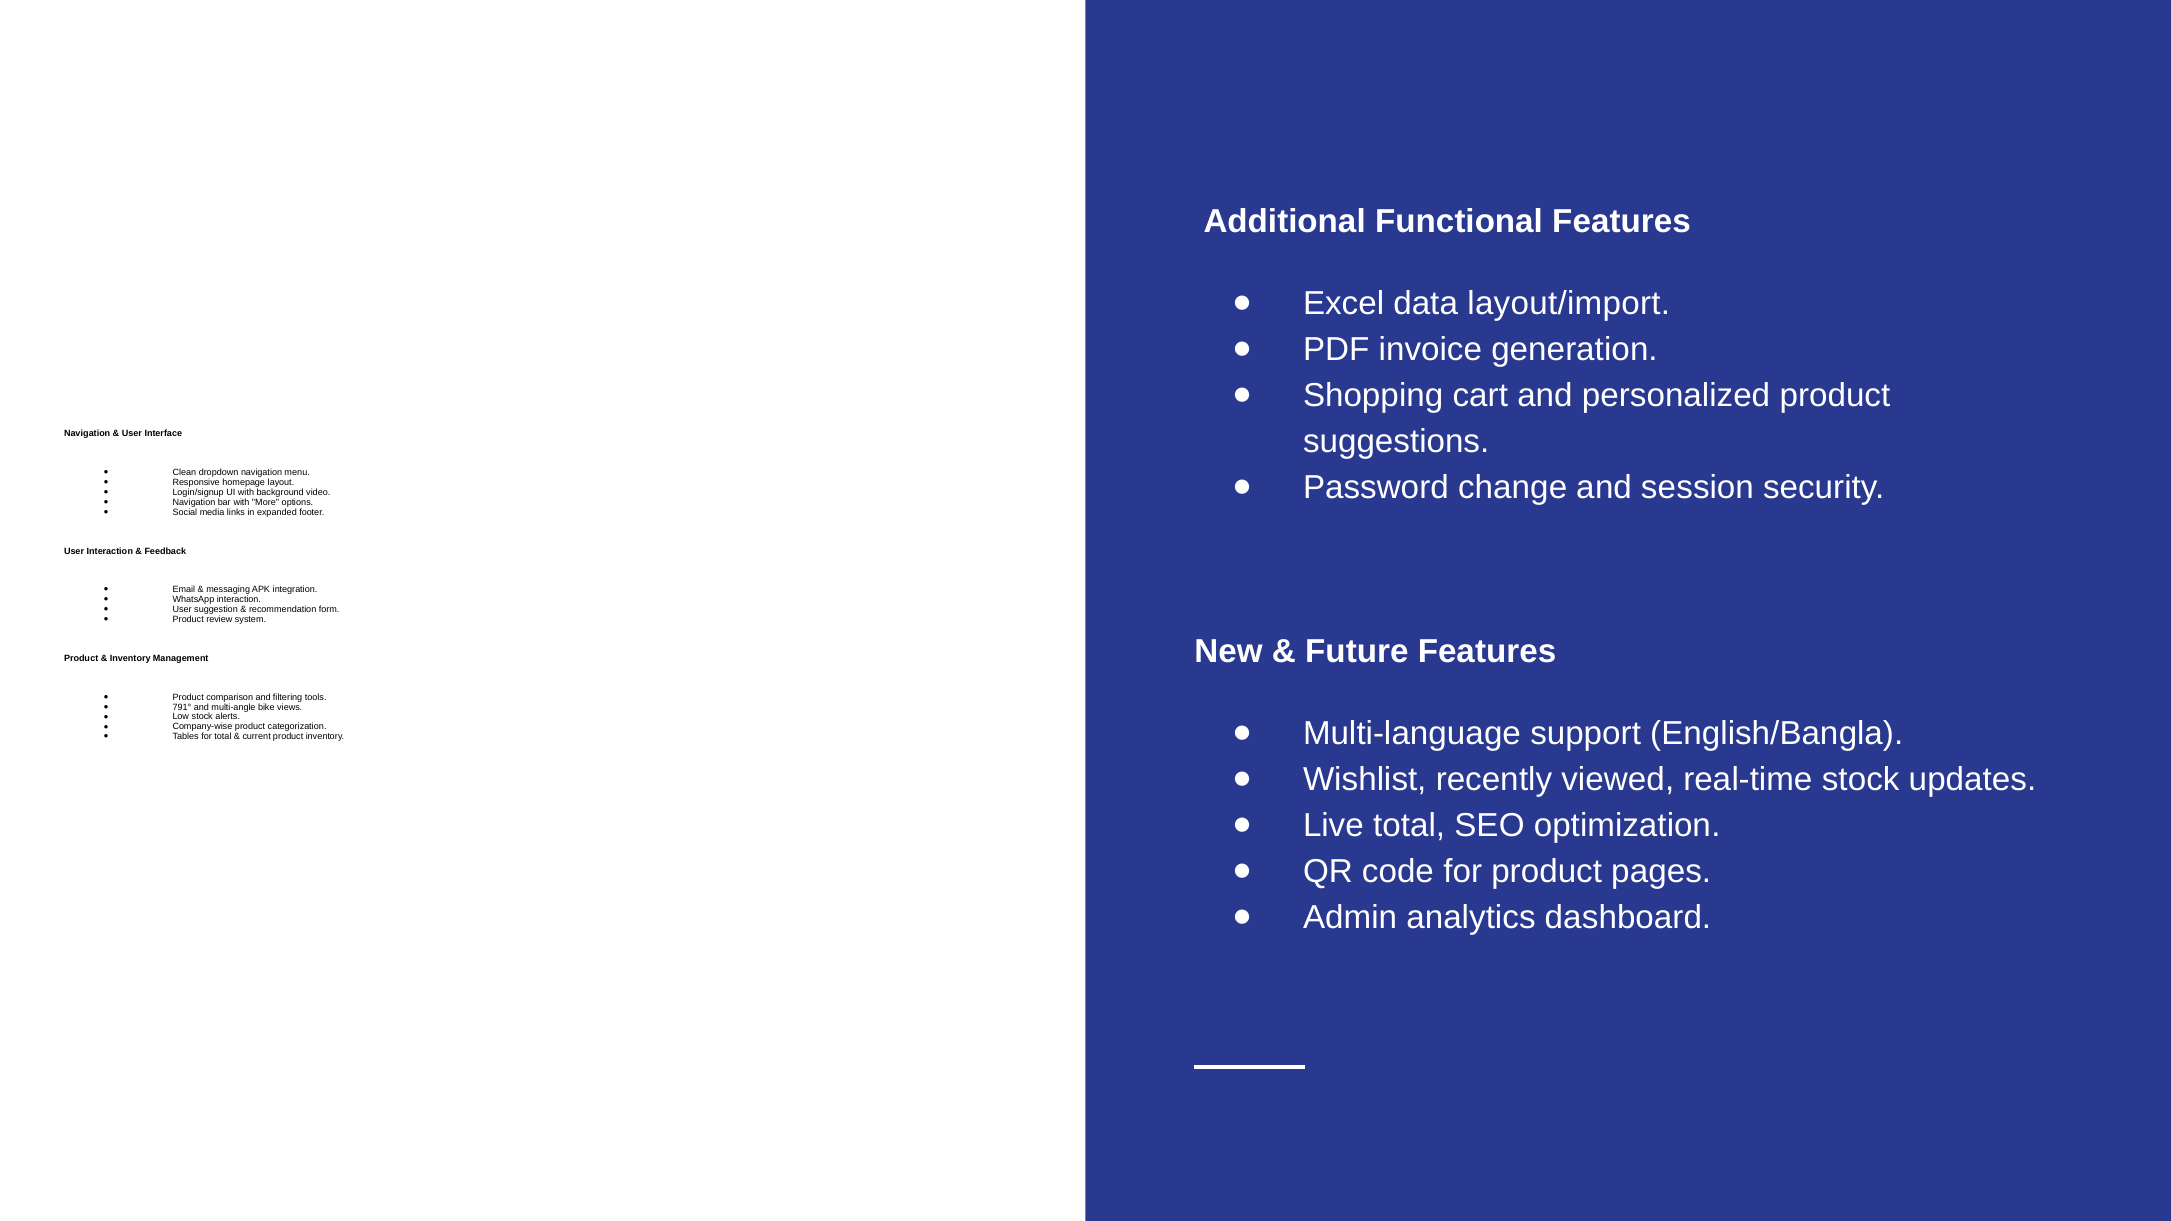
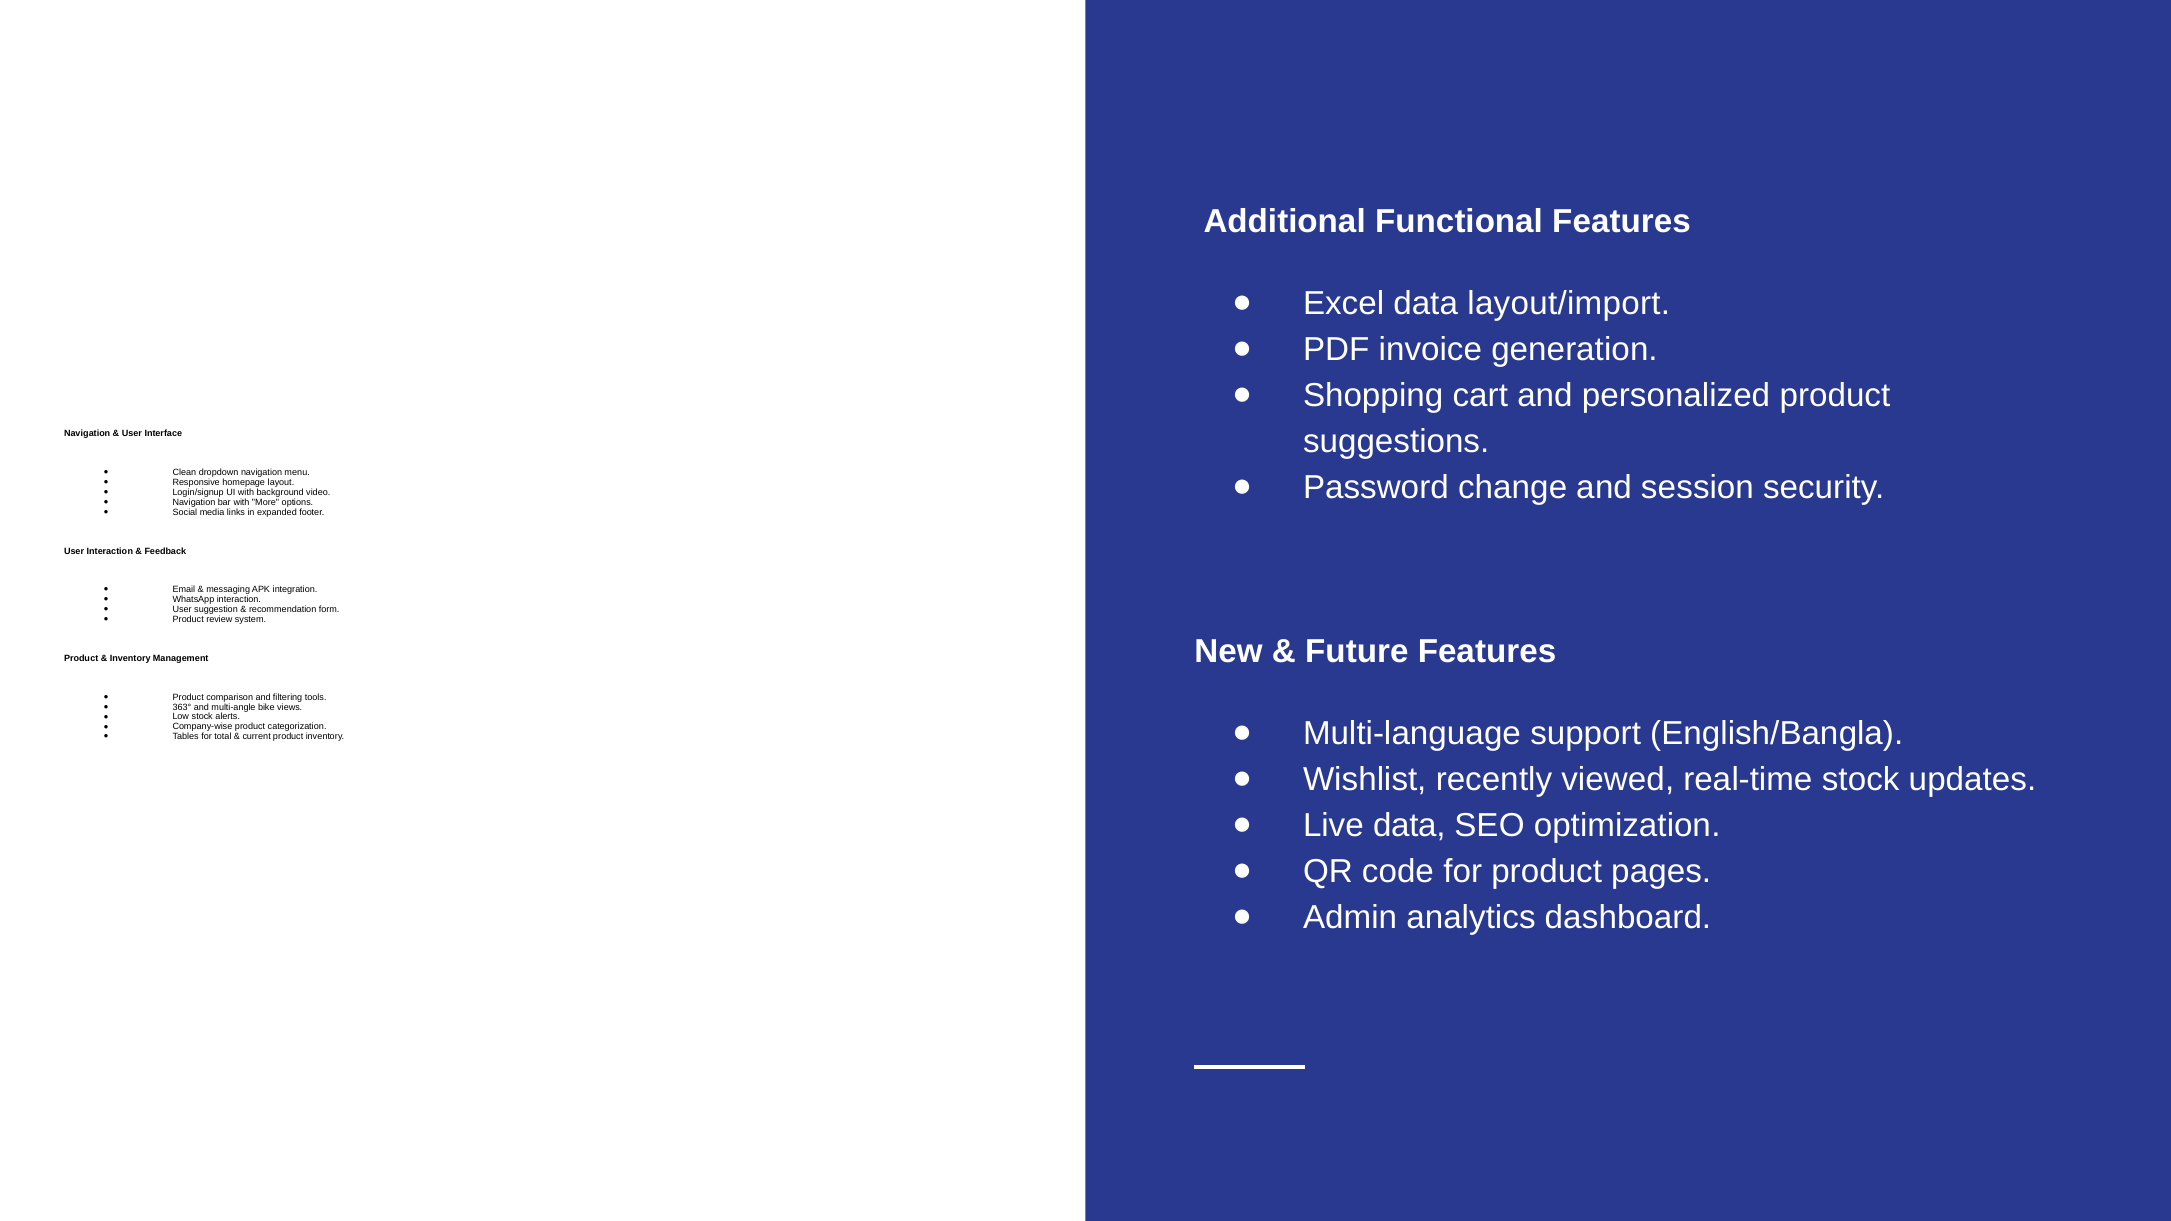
791°: 791° -> 363° (182, 707)
Live total: total -> data (1409, 825)
